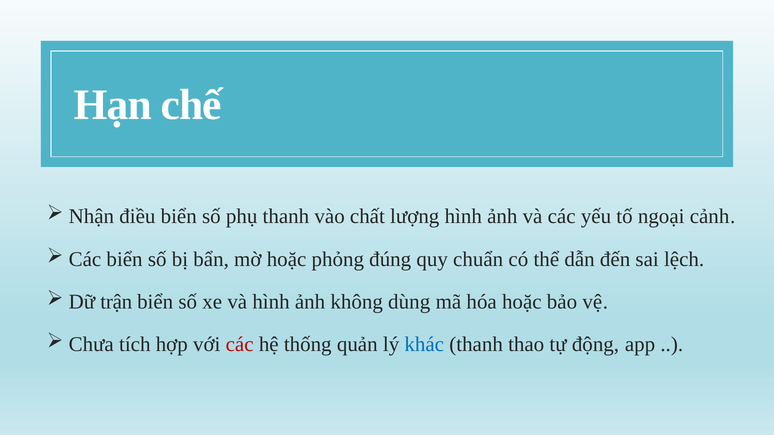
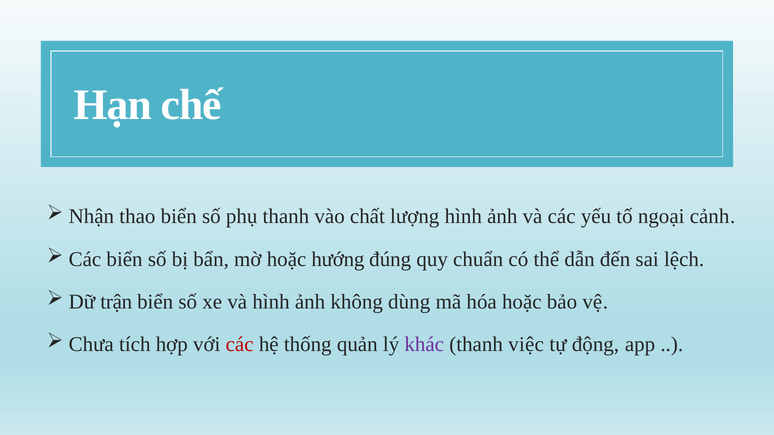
điều: điều -> thao (137, 217)
phỏng: phỏng -> hướng (338, 259)
khác colour: blue -> purple (424, 345)
thao: thao -> việc (526, 345)
